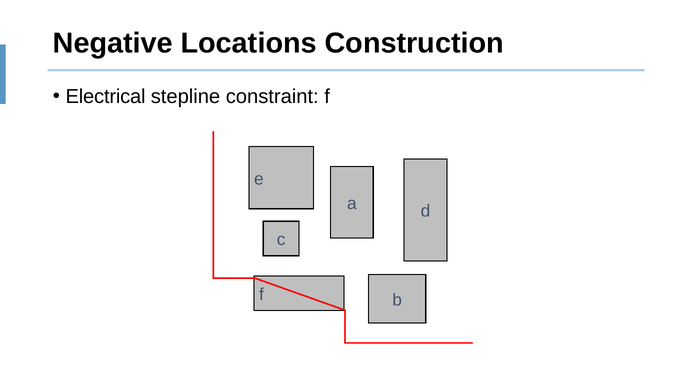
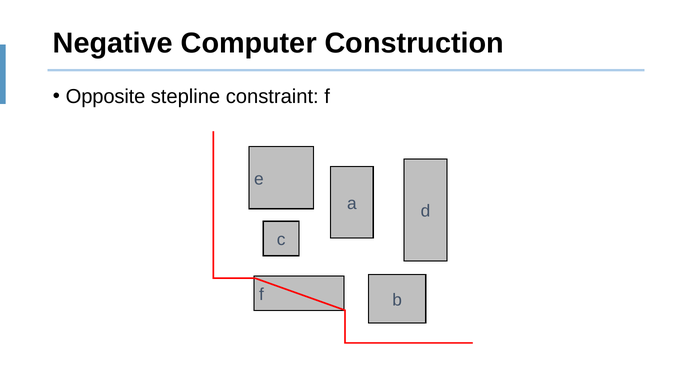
Locations: Locations -> Computer (249, 43)
Electrical: Electrical -> Opposite (106, 97)
